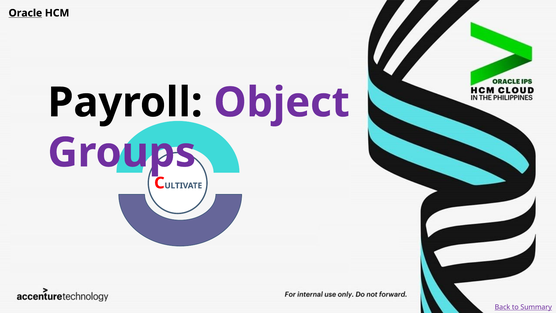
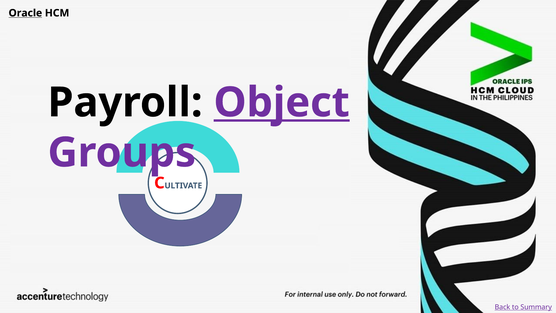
Object underline: none -> present (282, 103)
